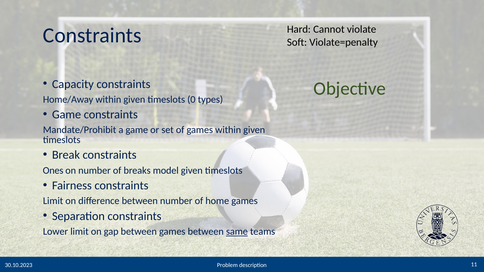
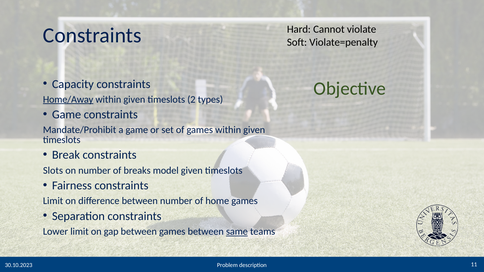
Home/Away underline: none -> present (68, 99)
0: 0 -> 2 (191, 99)
Ones: Ones -> Slots (53, 171)
